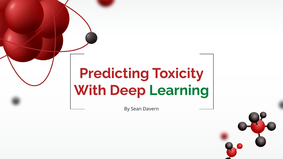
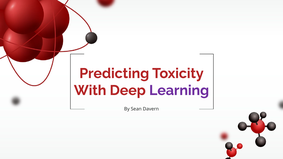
Learning colour: green -> purple (179, 90)
